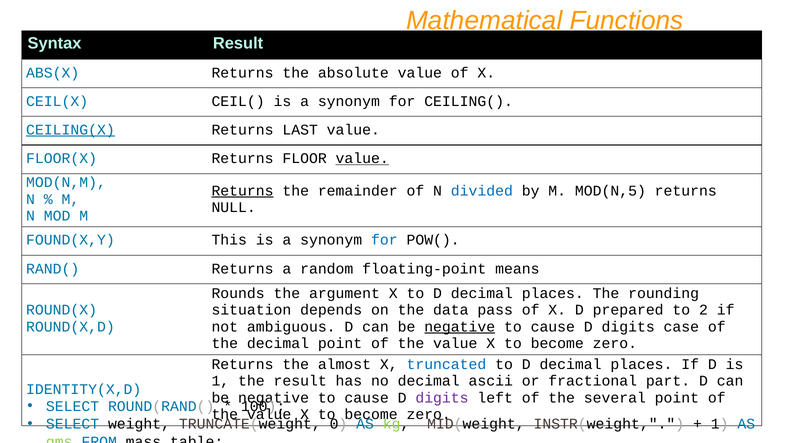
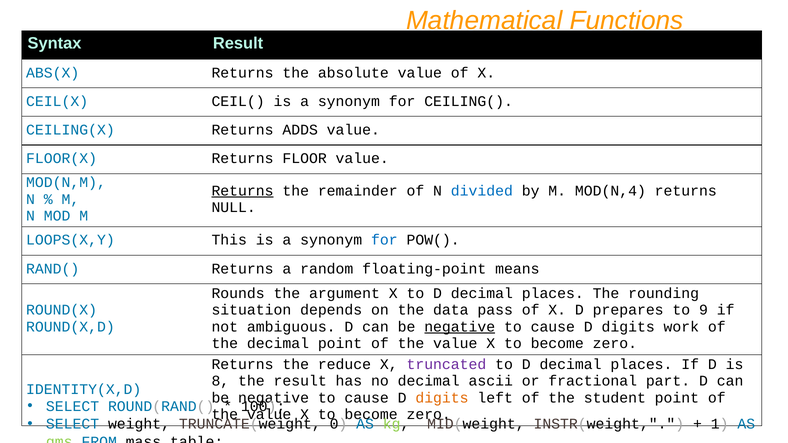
CEILING(X underline: present -> none (70, 130)
LAST: LAST -> ADDS (300, 130)
value underline: present -> none (362, 158)
MOD(N,5: MOD(N,5 -> MOD(N,4 (610, 191)
FOUND(X,Y: FOUND(X,Y -> LOOPS(X,Y (70, 240)
prepared: prepared -> prepares (628, 310)
2: 2 -> 9 (704, 310)
case: case -> work (681, 327)
almost: almost -> reduce (344, 364)
truncated colour: blue -> purple (446, 364)
1: 1 -> 8 (220, 381)
digits colour: purple -> orange (442, 398)
several: several -> student (615, 398)
